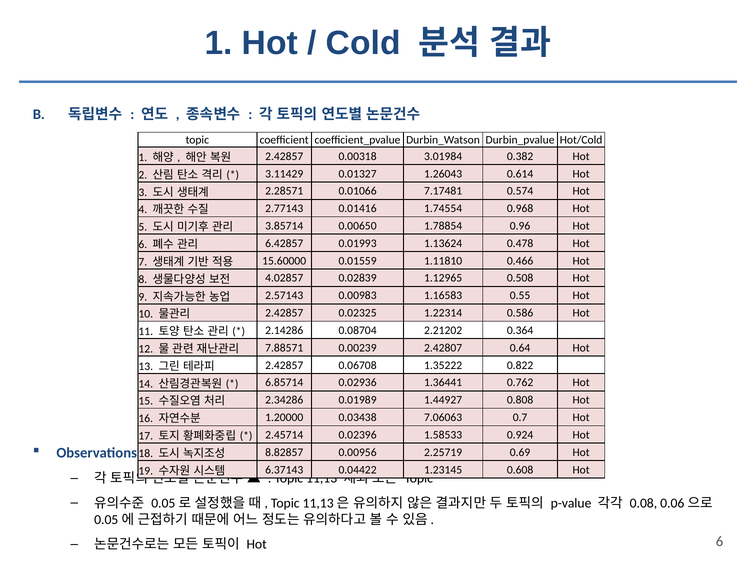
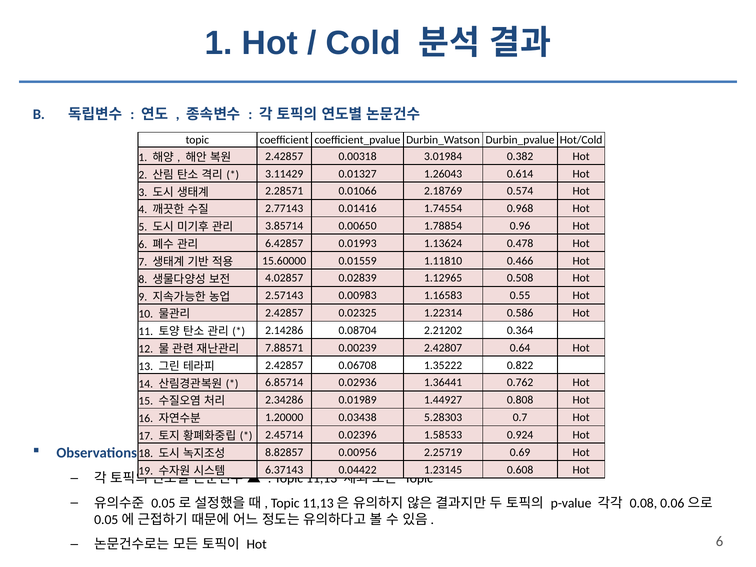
7.17481: 7.17481 -> 2.18769 (443, 191)
7.06063: 7.06063 -> 5.28303 (443, 417)
